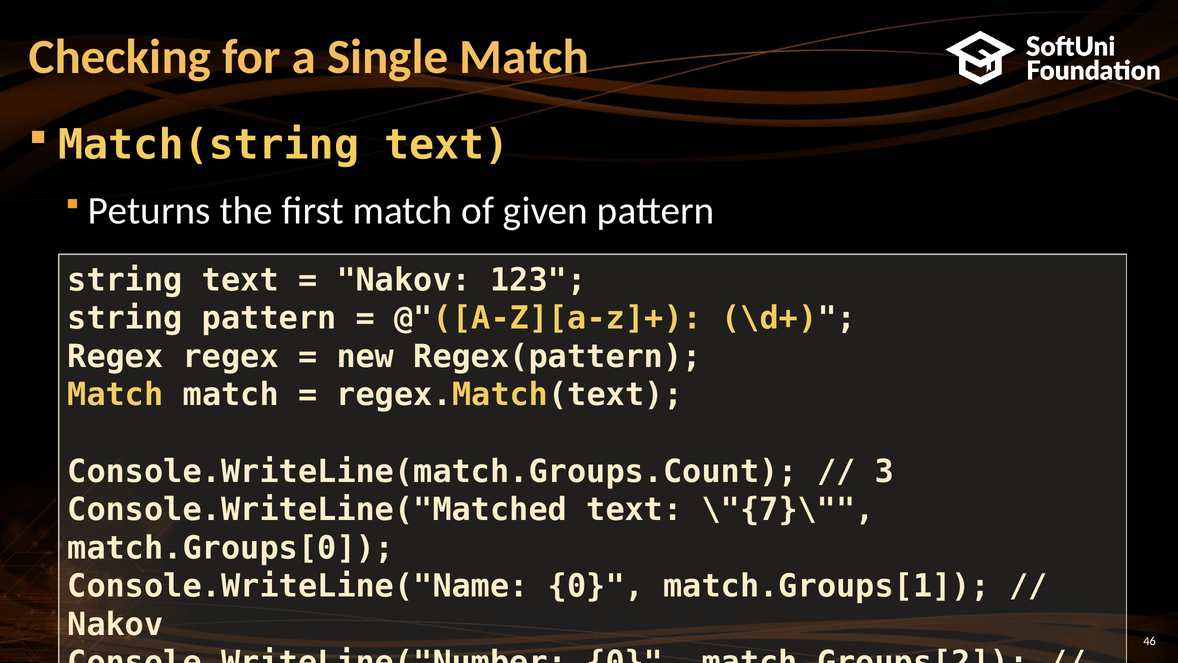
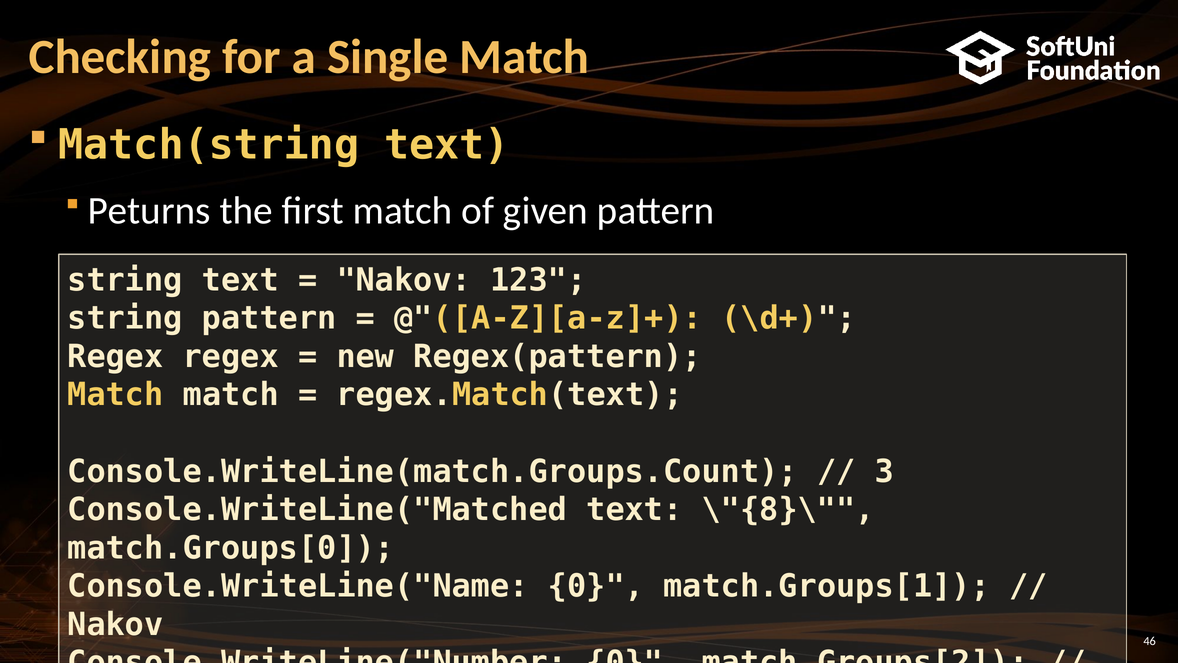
\"{7}\: \"{7}\ -> \"{8}\ (788, 510)
